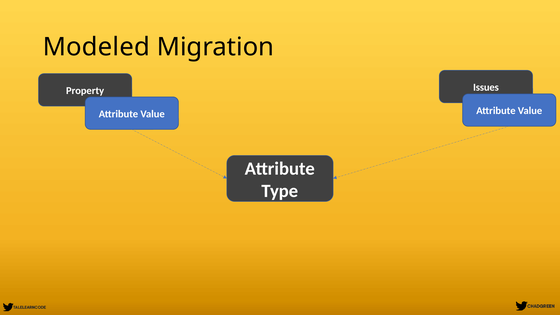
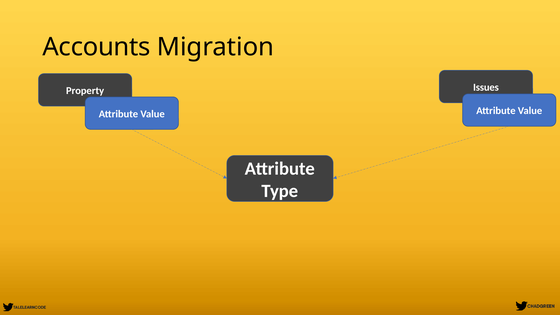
Modeled: Modeled -> Accounts (97, 47)
